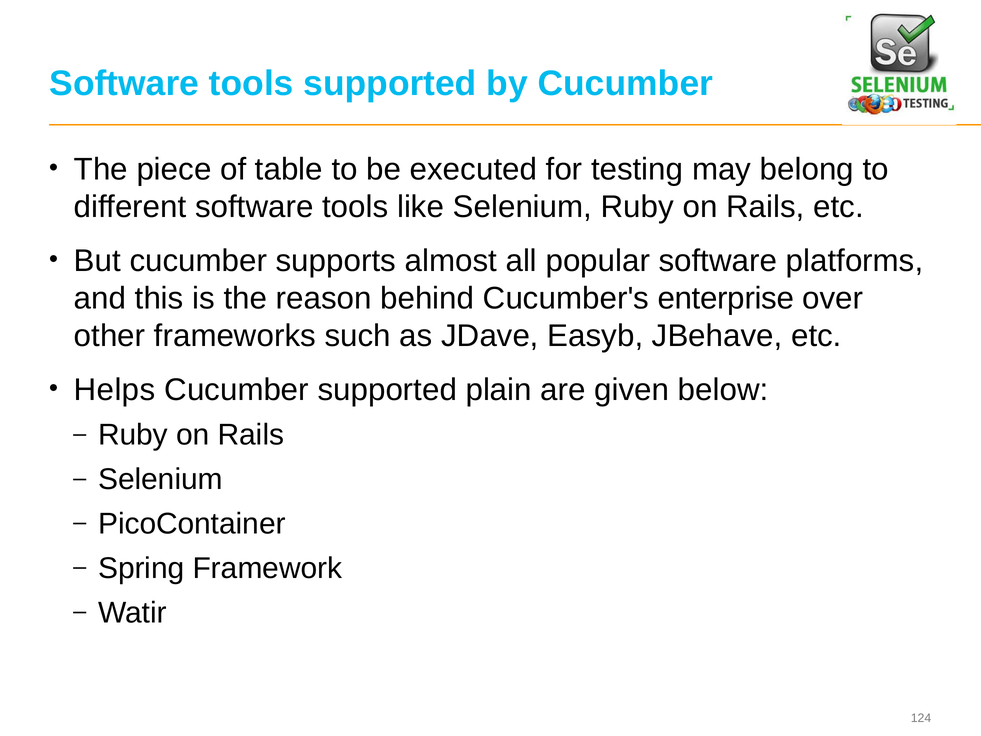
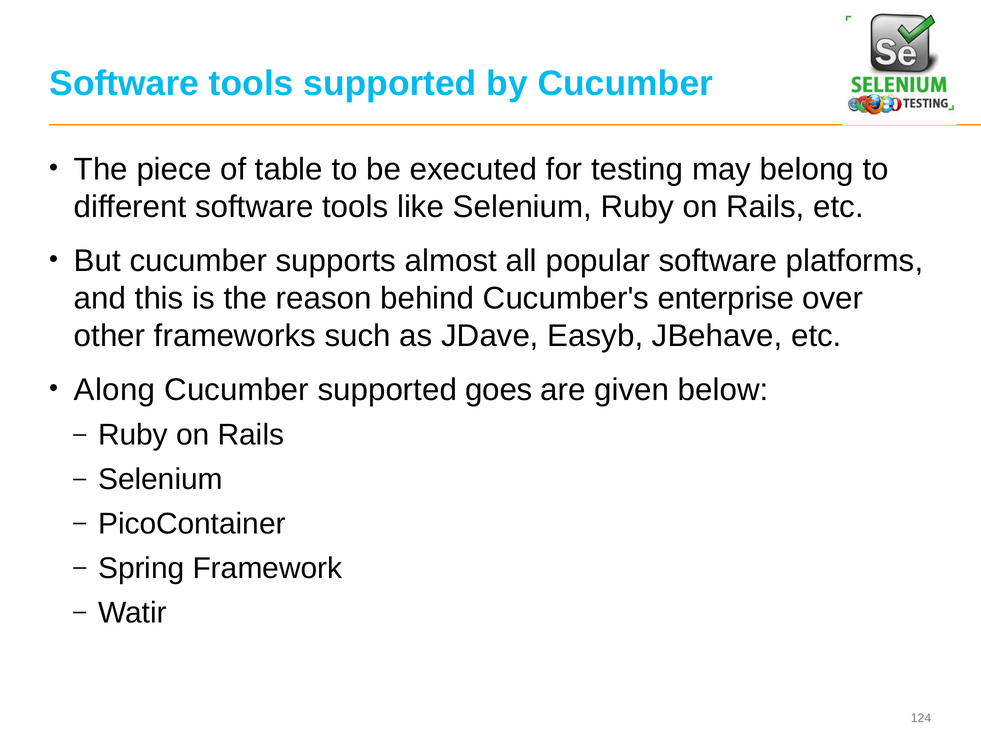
Helps: Helps -> Along (115, 390)
plain: plain -> goes (499, 390)
